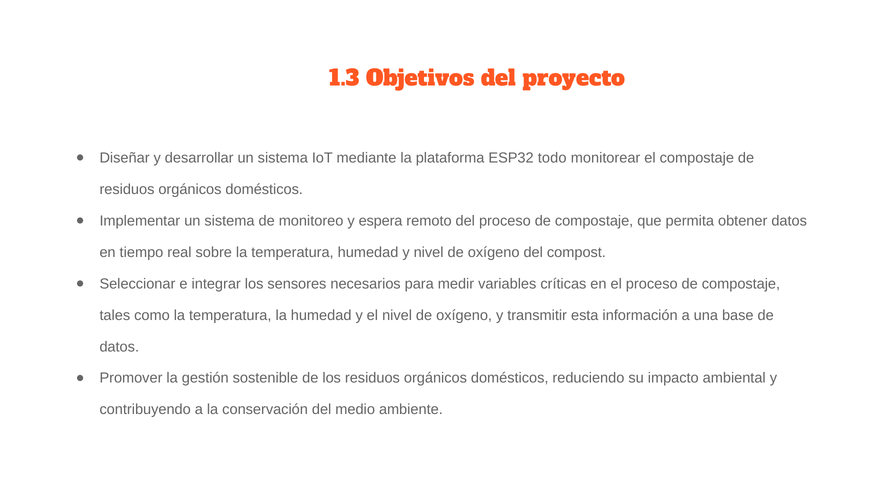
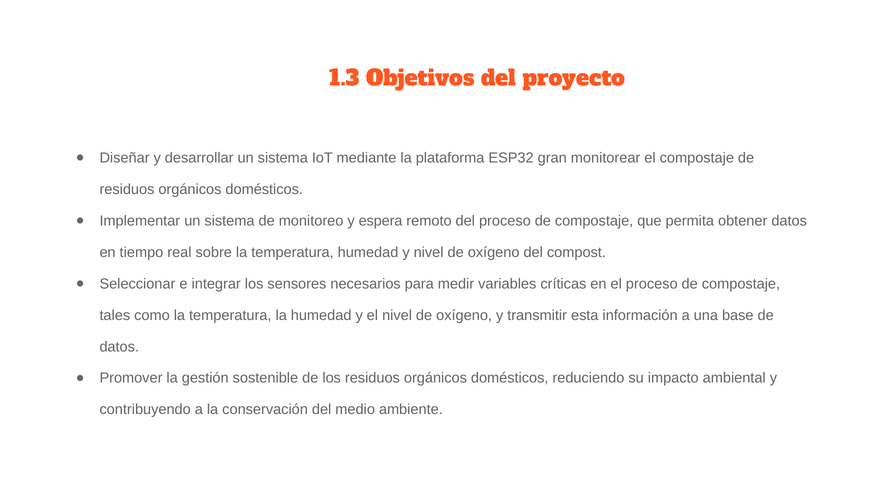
todo: todo -> gran (552, 158)
